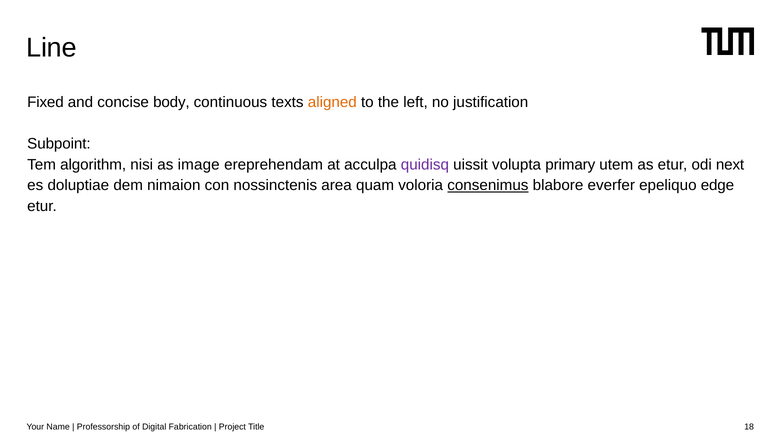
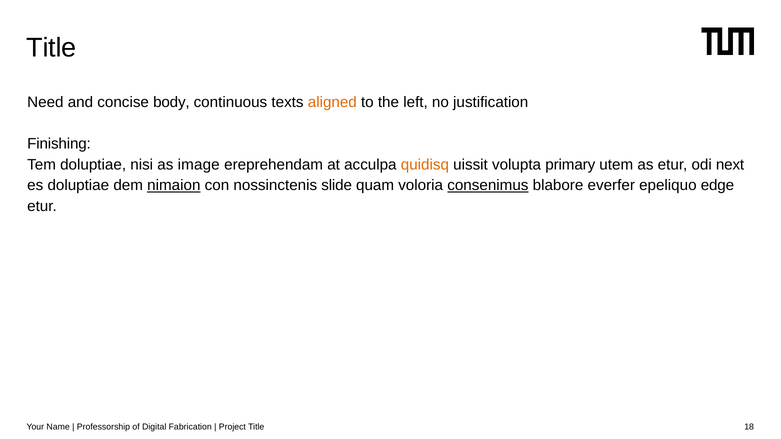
Line: Line -> Title (51, 48)
Fixed: Fixed -> Need (45, 102)
Subpoint: Subpoint -> Finishing (59, 144)
Tem algorithm: algorithm -> doluptiae (93, 165)
quidisq colour: purple -> orange (425, 165)
nimaion underline: none -> present (174, 186)
area: area -> slide (337, 186)
